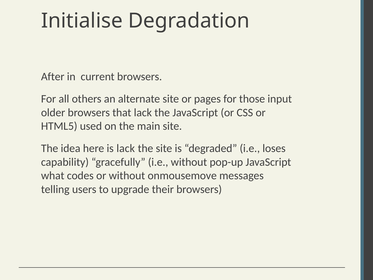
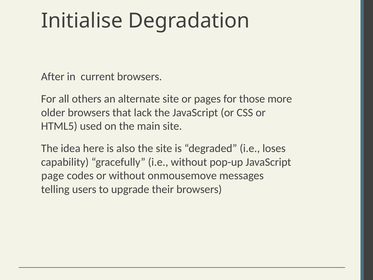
input: input -> more (280, 99)
is lack: lack -> also (126, 148)
what: what -> page (53, 176)
